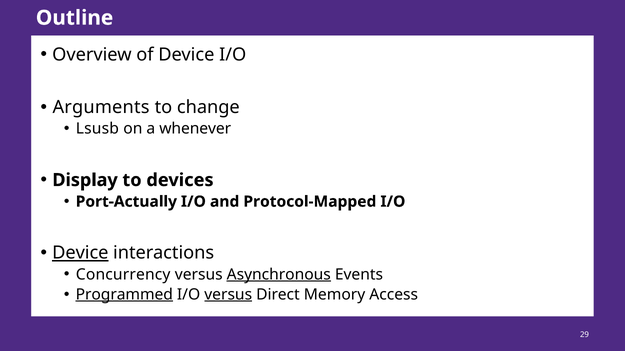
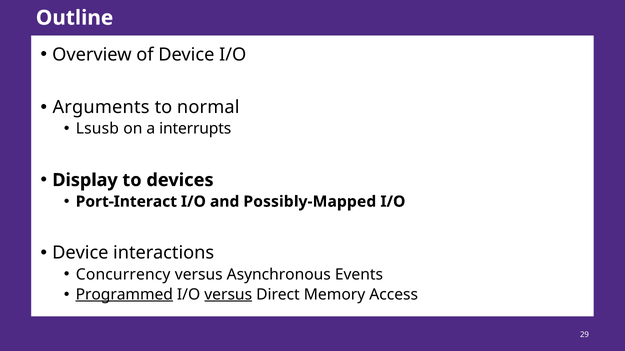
change: change -> normal (208, 107)
whenever: whenever -> interrupts (195, 129)
Port-Actually: Port-Actually -> Port-Interact (126, 202)
Protocol-Mapped: Protocol-Mapped -> Possibly-Mapped (310, 202)
Device underline: present -> none (80, 253)
Asynchronous underline: present -> none (279, 275)
